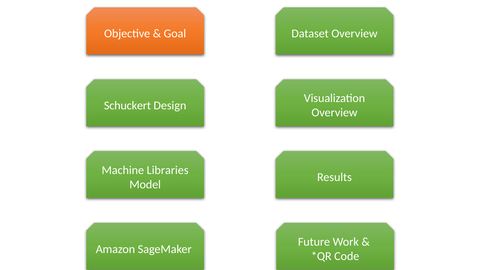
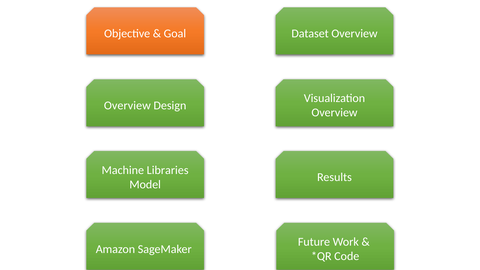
Schuckert: Schuckert -> Overview (127, 105)
